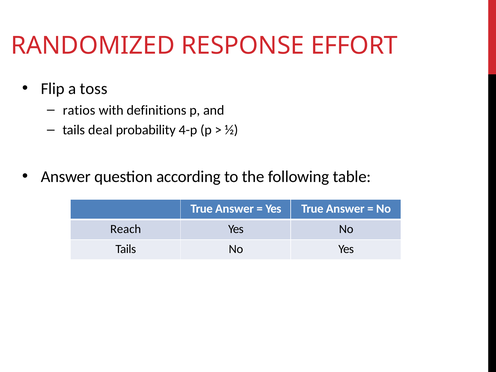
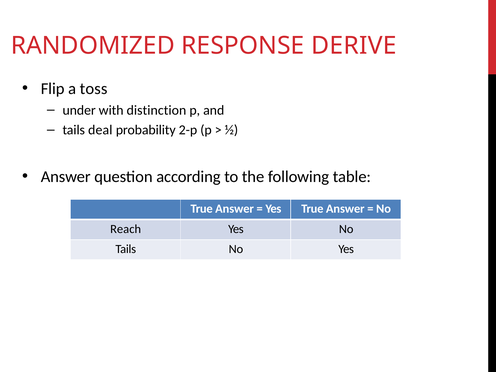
EFFORT: EFFORT -> DERIVE (354, 46)
ratios: ratios -> under (79, 110)
definitions: definitions -> distinction (156, 110)
4-p: 4-p -> 2-p (188, 130)
